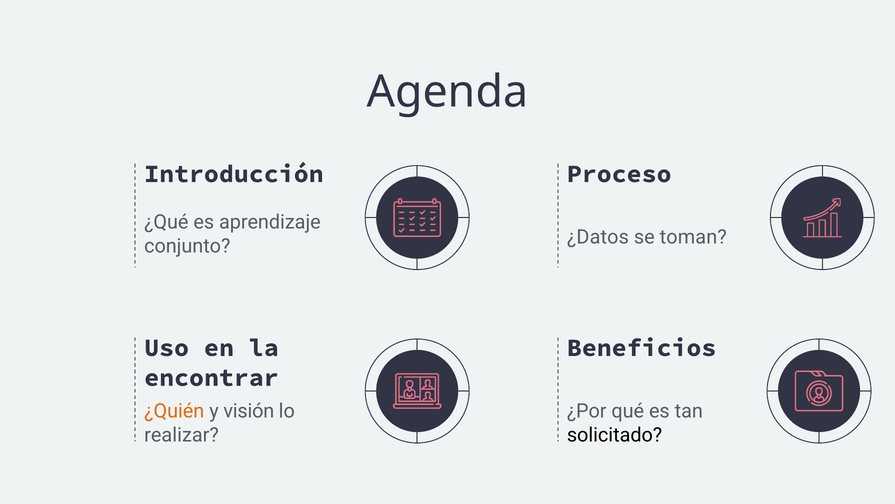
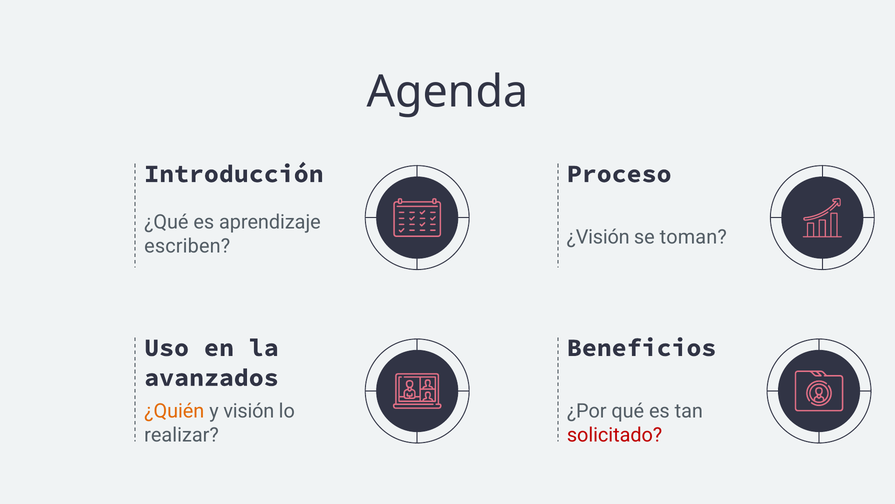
¿Datos: ¿Datos -> ¿Visión (598, 237)
conjunto: conjunto -> escriben (187, 246)
encontrar: encontrar -> avanzados (211, 377)
solicitado colour: black -> red (615, 434)
